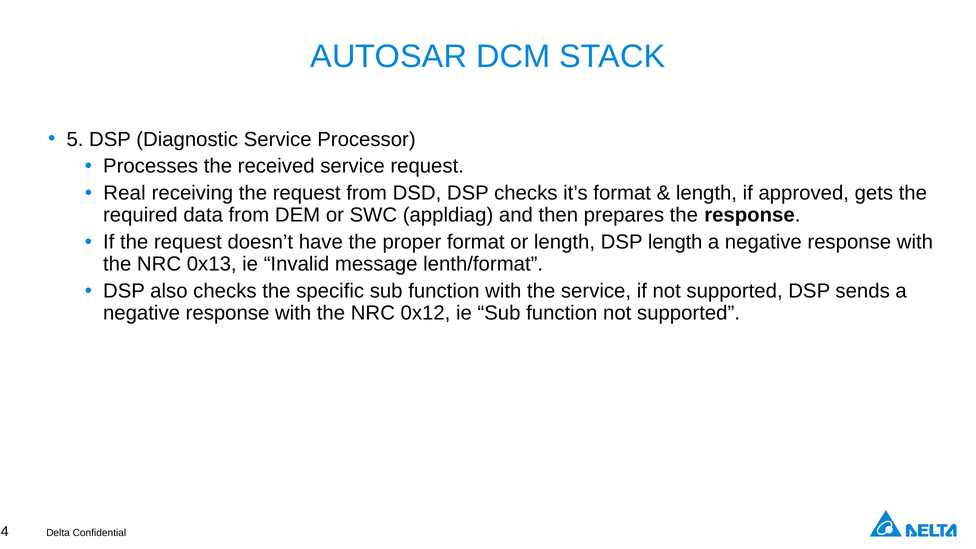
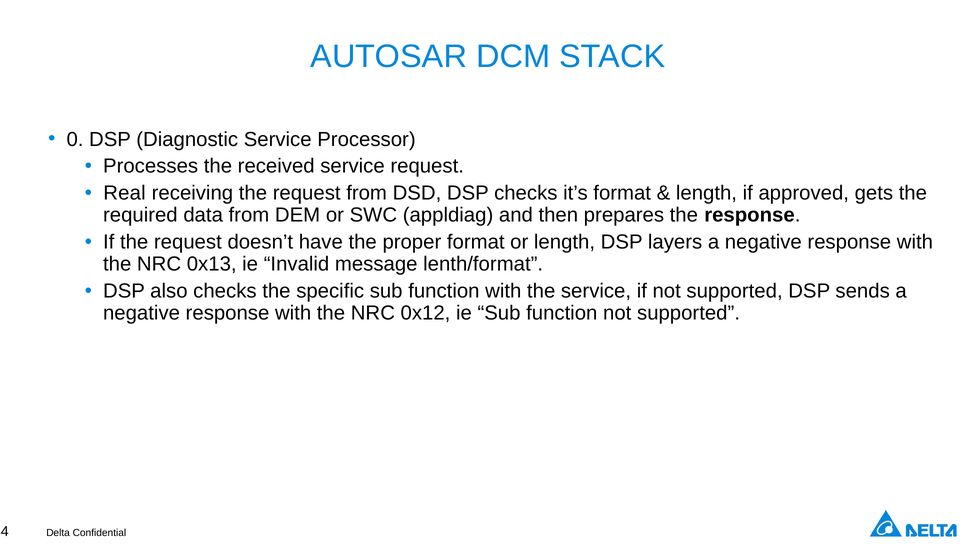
5: 5 -> 0 (75, 139)
DSP length: length -> layers (675, 242)
